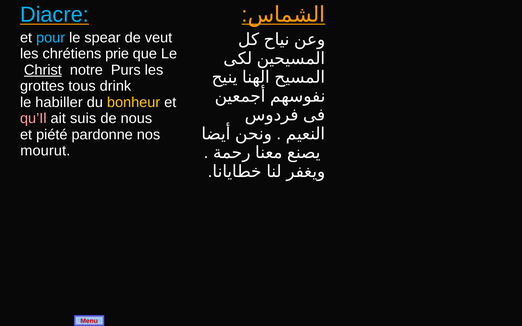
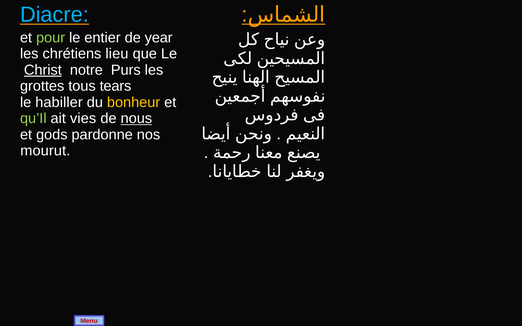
pour colour: light blue -> light green (51, 38)
spear: spear -> entier (103, 38)
veut: veut -> year (159, 38)
prie: prie -> lieu (117, 54)
drink: drink -> tears (116, 86)
qu’Il colour: pink -> light green (33, 119)
suis: suis -> vies (83, 119)
nous underline: none -> present (136, 119)
piété: piété -> gods (52, 135)
